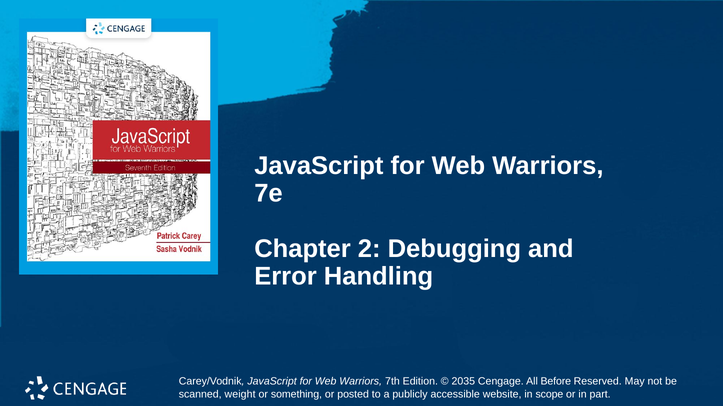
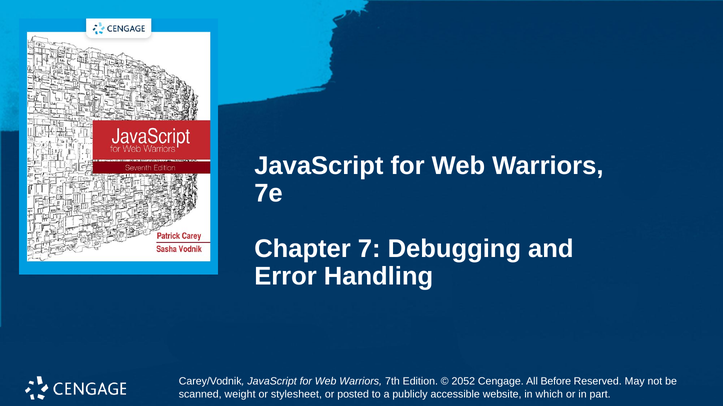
2: 2 -> 7 (369, 249)
2035: 2035 -> 2052 (463, 382)
something: something -> stylesheet (296, 395)
scope: scope -> which (549, 395)
